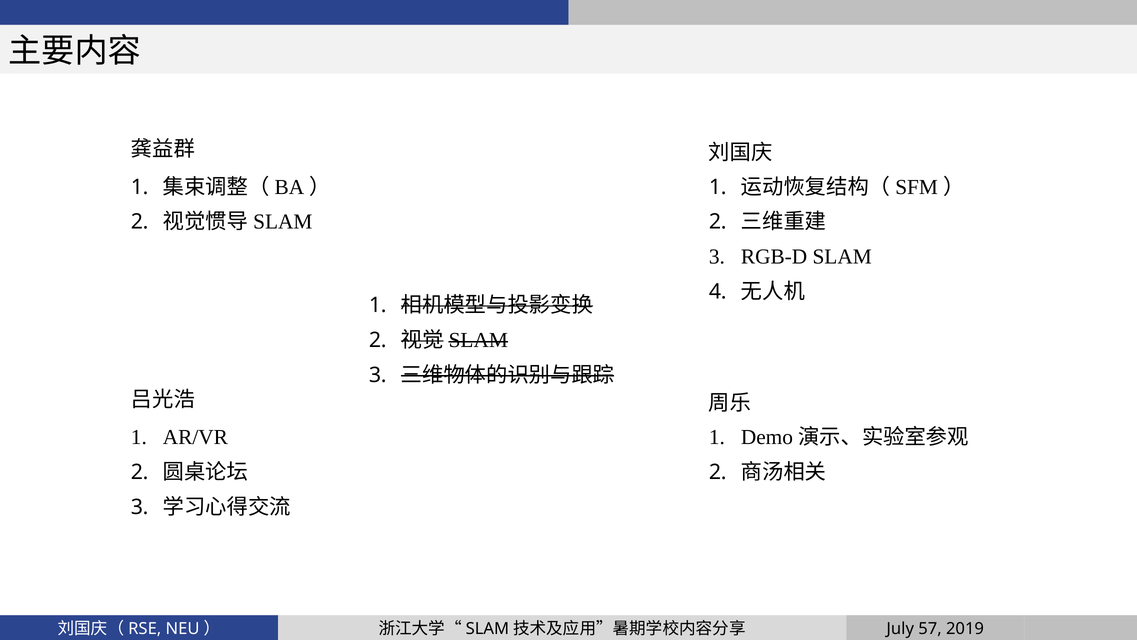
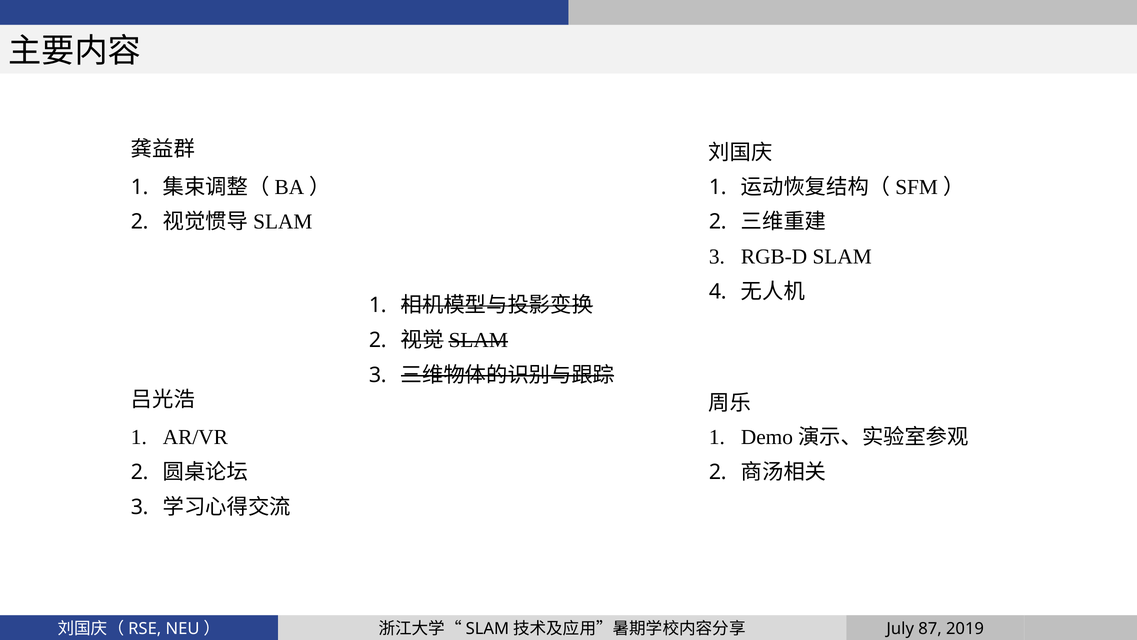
57: 57 -> 87 (930, 628)
